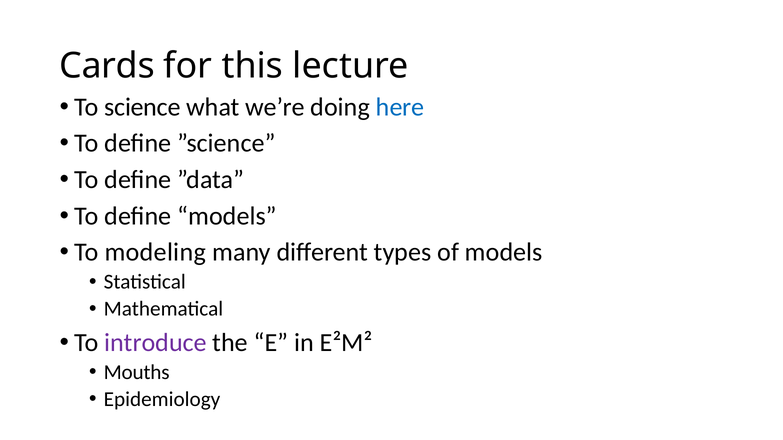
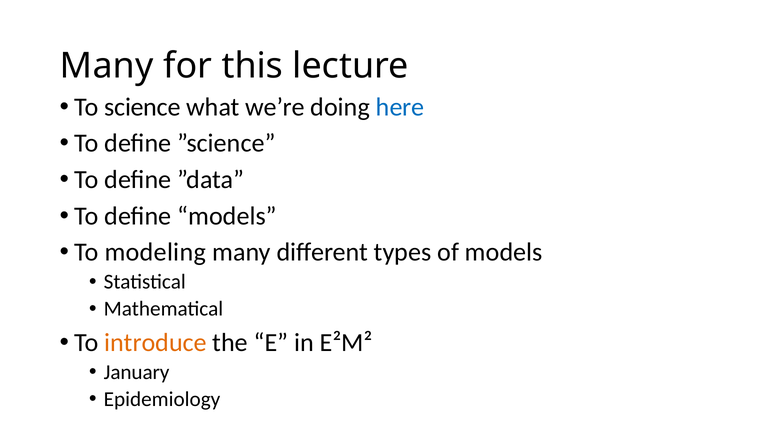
Cards: Cards -> Many (107, 66)
introduce colour: purple -> orange (156, 343)
Mouths: Mouths -> January (137, 373)
